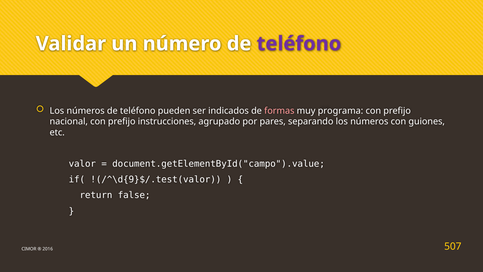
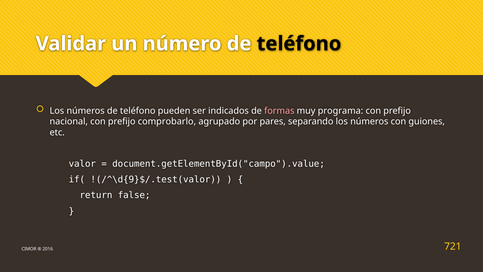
teléfono colour: purple -> black (299, 44)
instrucciones: instrucciones -> comprobarlo (167, 121)
507: 507 -> 721 (453, 246)
